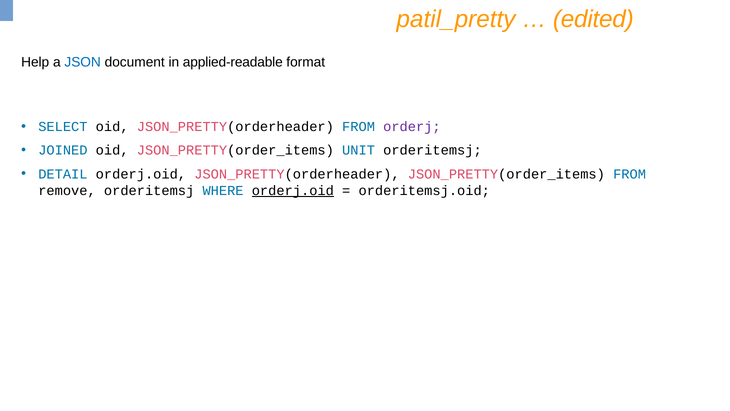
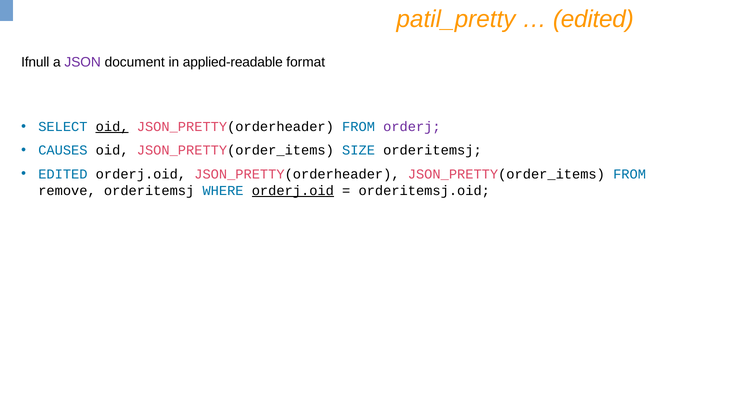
Help: Help -> Ifnull (35, 62)
JSON colour: blue -> purple (83, 62)
oid underline: none -> present (112, 127)
JOINED: JOINED -> CAUSES (63, 150)
UNIT: UNIT -> SIZE (359, 150)
DETAIL: DETAIL -> EDITED (63, 174)
